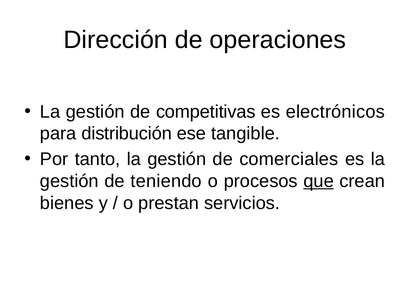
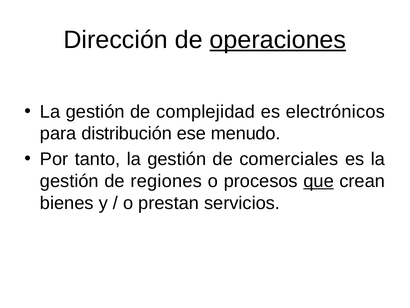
operaciones underline: none -> present (278, 40)
competitivas: competitivas -> complejidad (206, 112)
tangible: tangible -> menudo (246, 133)
teniendo: teniendo -> regiones (166, 181)
